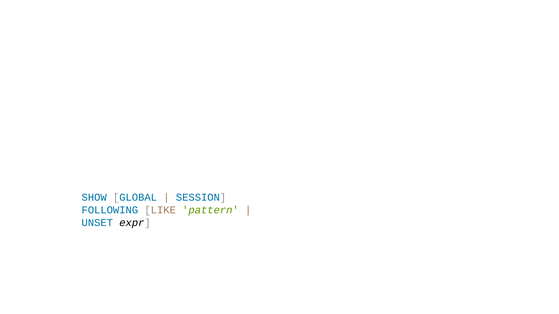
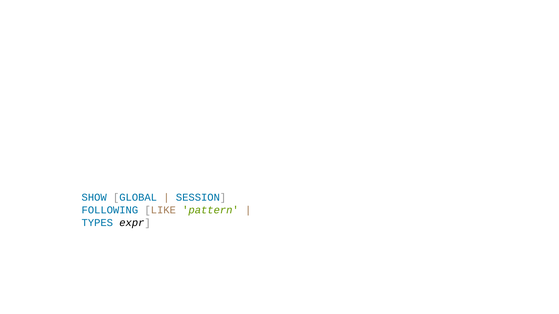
UNSET: UNSET -> TYPES (97, 223)
